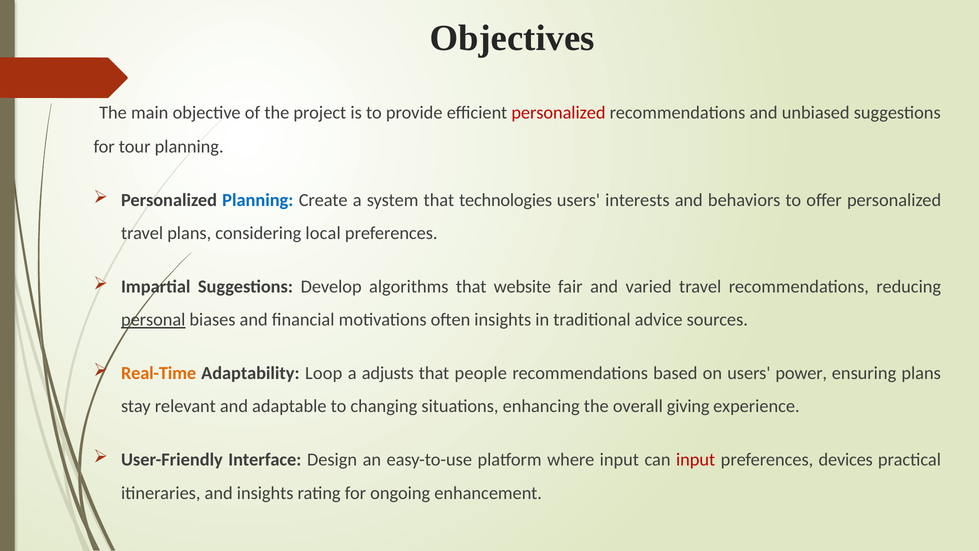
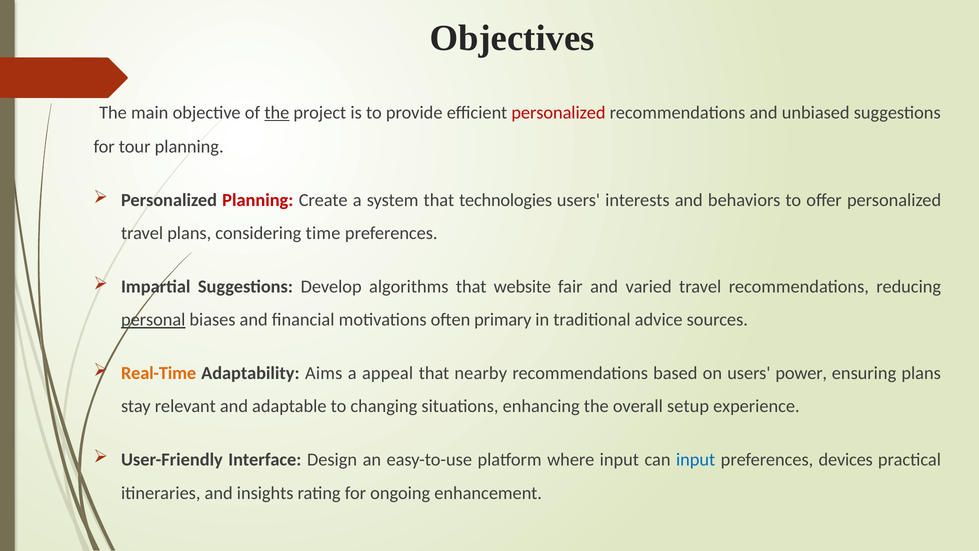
the underline: none -> present (277, 112)
Planning colour: blue -> red (258, 200)
local: local -> time (323, 233)
often insights: insights -> primary (503, 320)
Loop: Loop -> Aims (324, 373)
adjusts: adjusts -> appeal (388, 373)
people: people -> nearby (481, 373)
giving: giving -> setup (688, 406)
input colour: red -> blue (696, 460)
